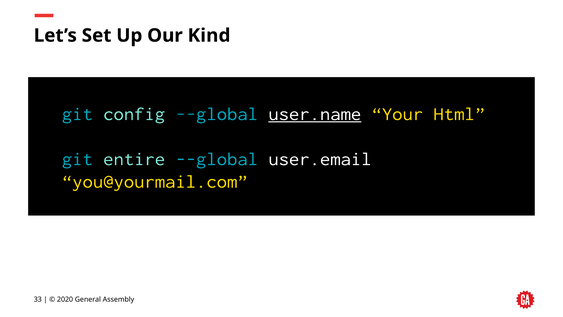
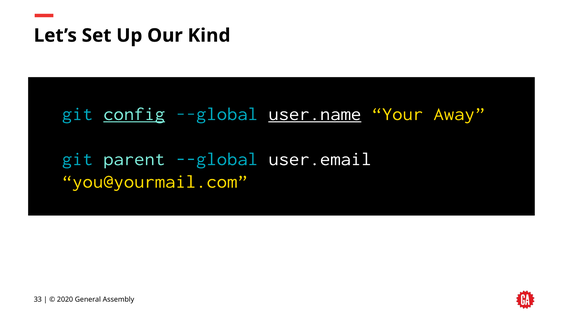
config underline: none -> present (134, 114)
Html: Html -> Away (459, 114)
entire: entire -> parent (134, 159)
